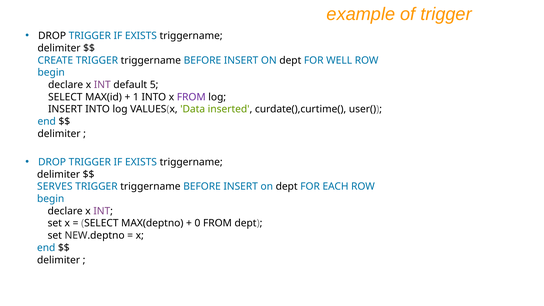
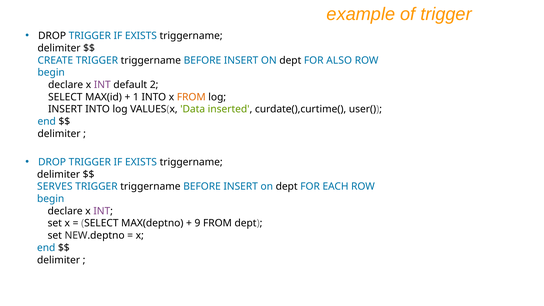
WELL: WELL -> ALSO (339, 60)
5: 5 -> 2 (154, 85)
FROM colour: purple -> orange (191, 97)
0: 0 -> 9 (197, 223)
